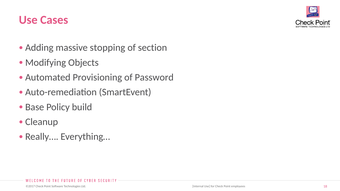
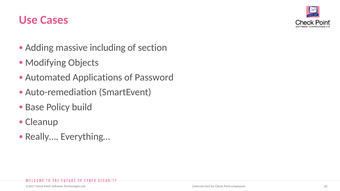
stopping: stopping -> including (108, 48)
Provisioning: Provisioning -> Applications (97, 77)
